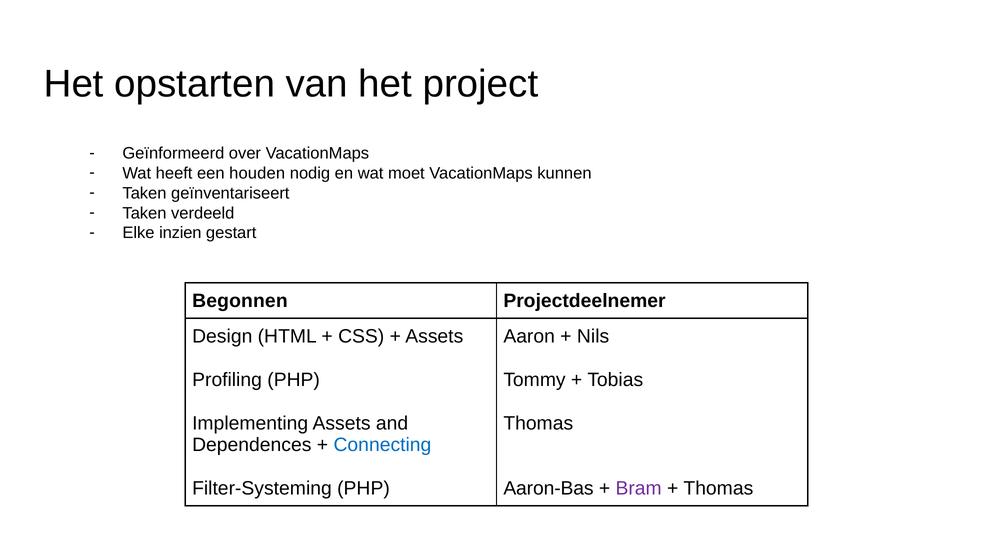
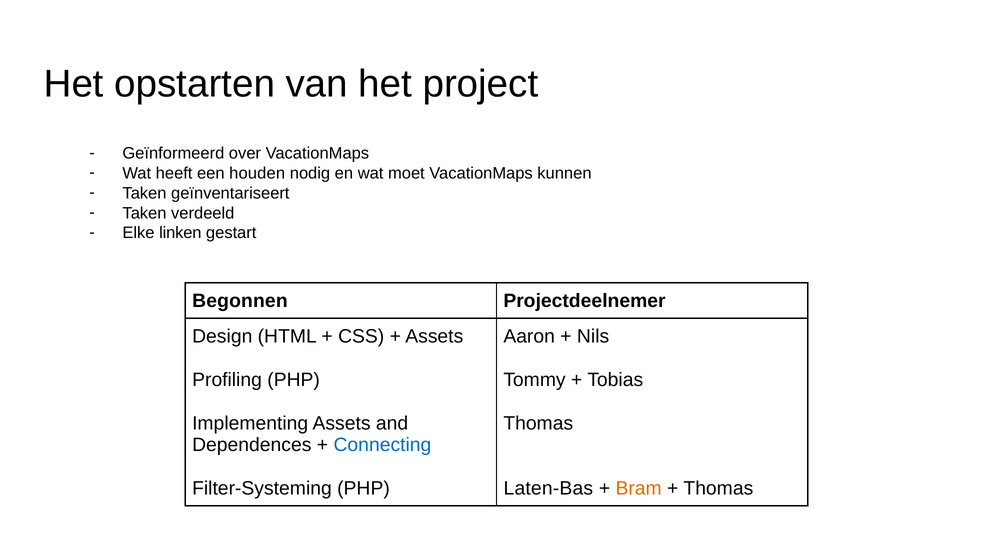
inzien: inzien -> linken (180, 233)
Aaron-Bas: Aaron-Bas -> Laten-Bas (548, 488)
Bram colour: purple -> orange (639, 488)
